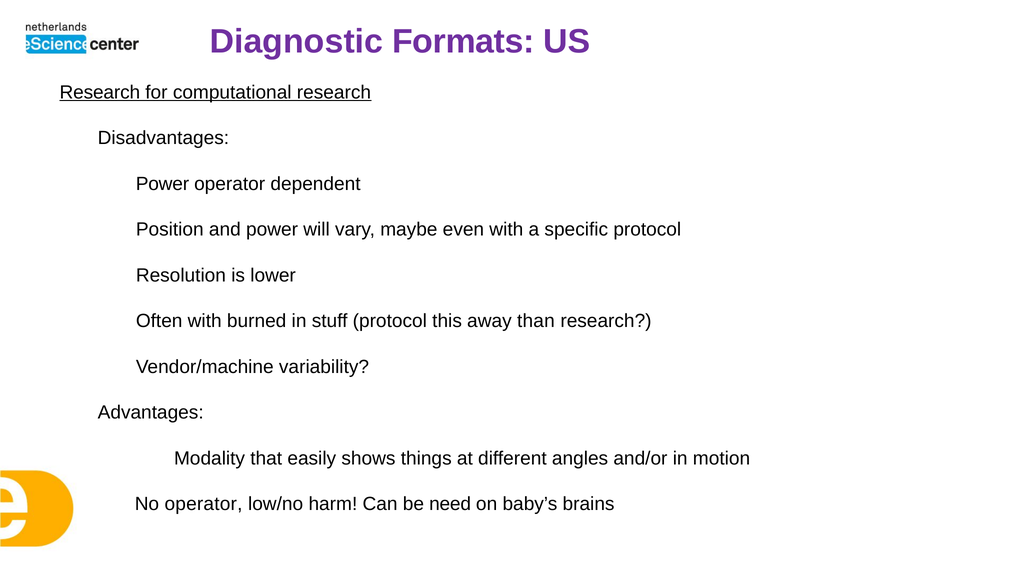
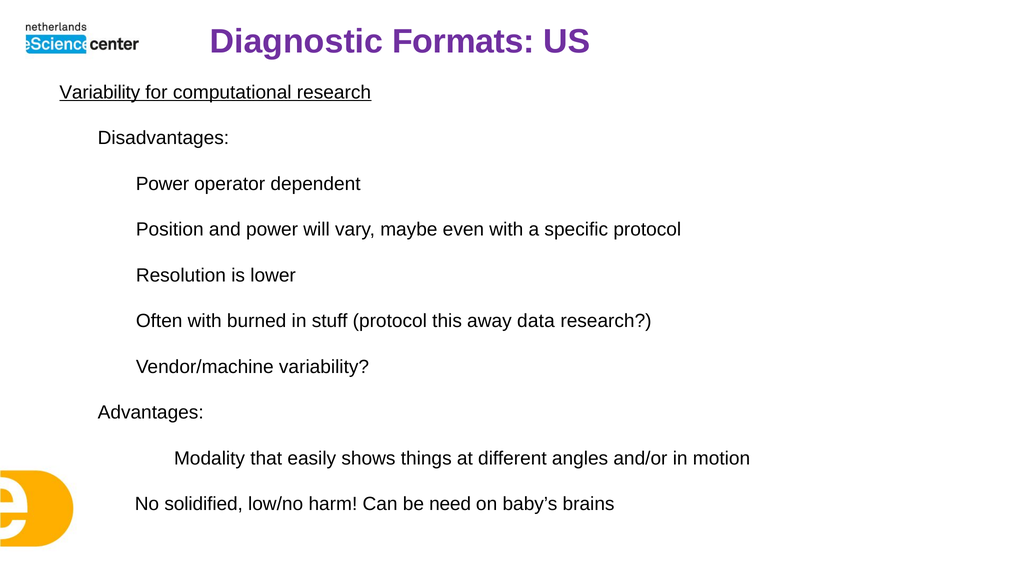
Research: Research -> Variability (100, 92)
than: than -> data (536, 321)
No operator: operator -> solidified (204, 505)
